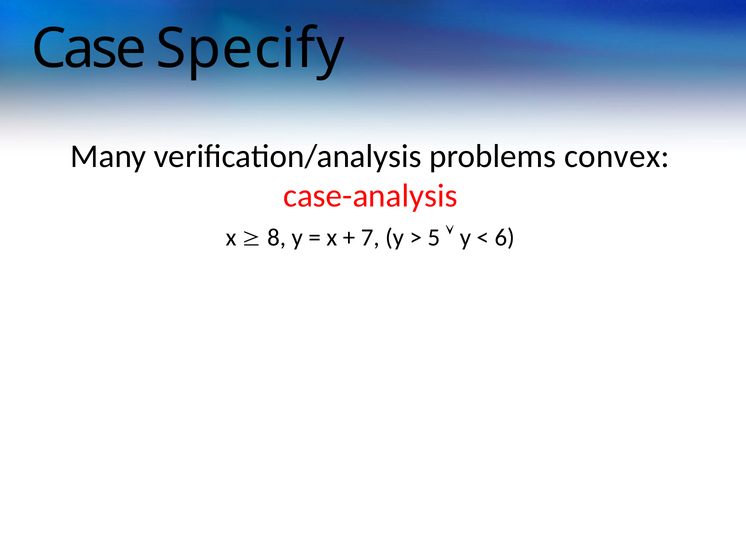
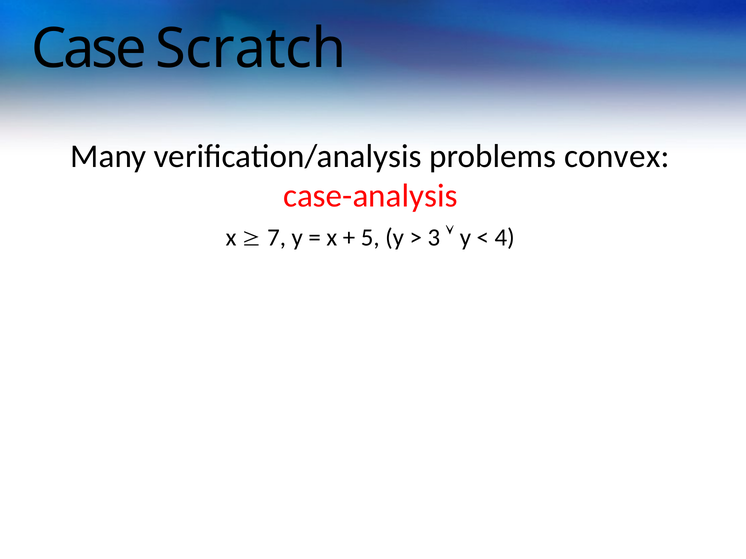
Specify: Specify -> Scratch (251, 49)
8: 8 -> 7 (277, 238)
7: 7 -> 5 (370, 238)
5: 5 -> 3 (434, 238)
6: 6 -> 4 (505, 238)
